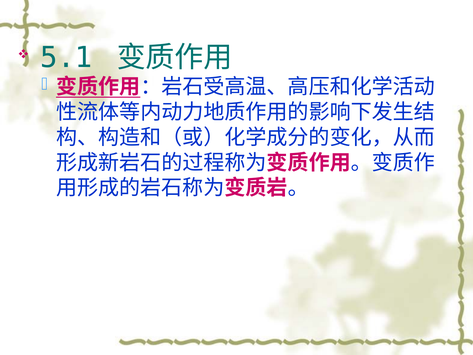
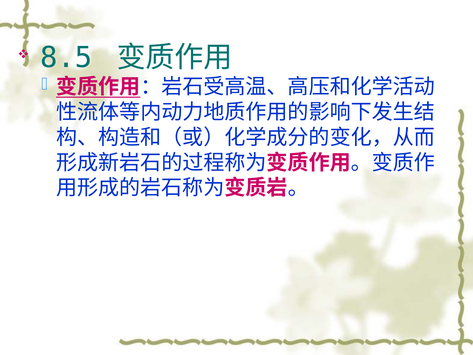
5.1: 5.1 -> 8.5 (66, 58)
